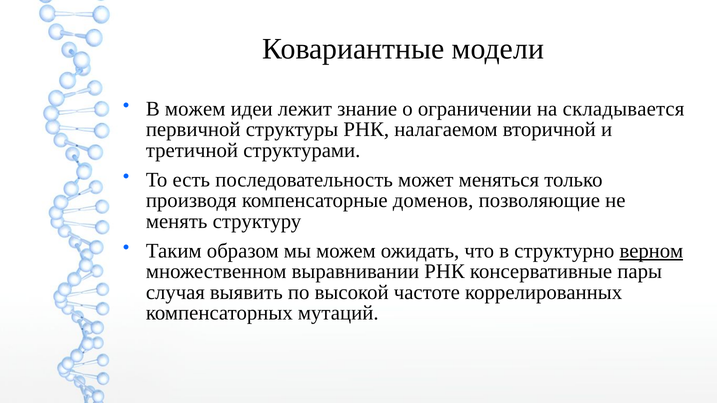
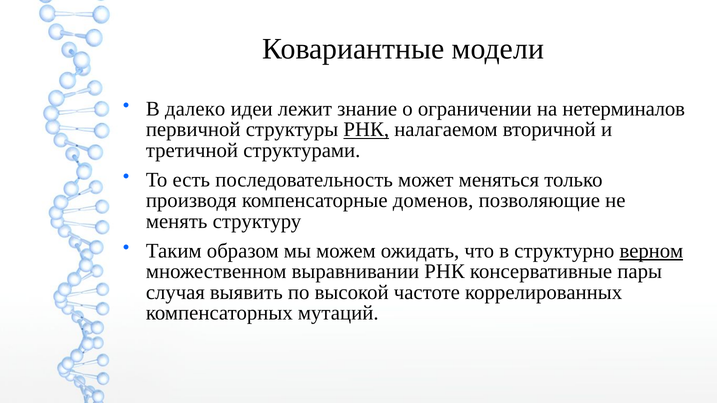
В можем: можем -> далеко (195, 109)
складывается: складывается -> нетерминалов (624, 109)
РНК underline: none -> present (366, 130)
